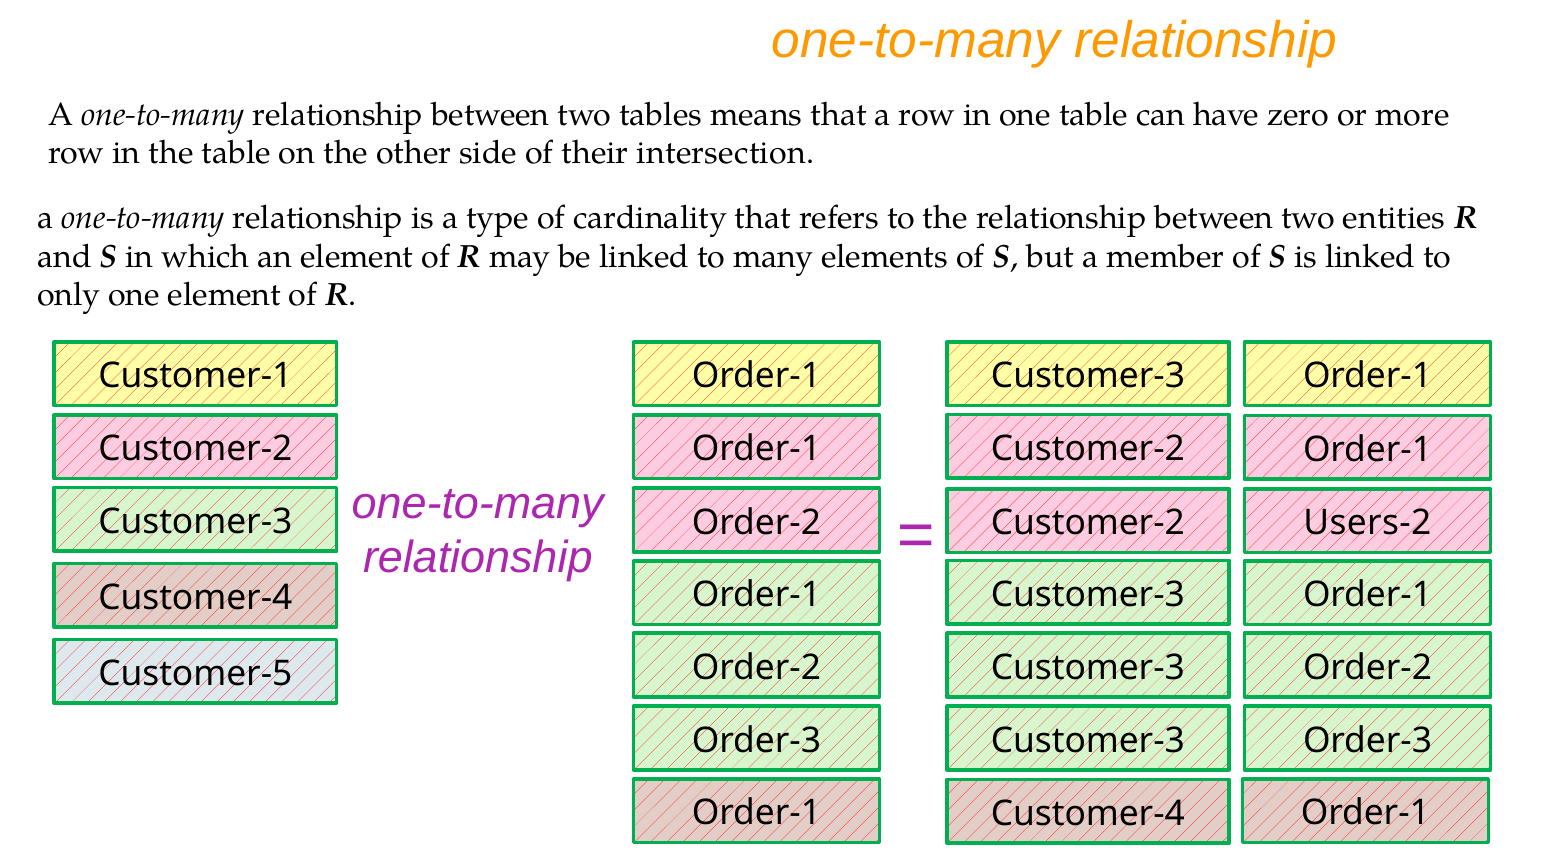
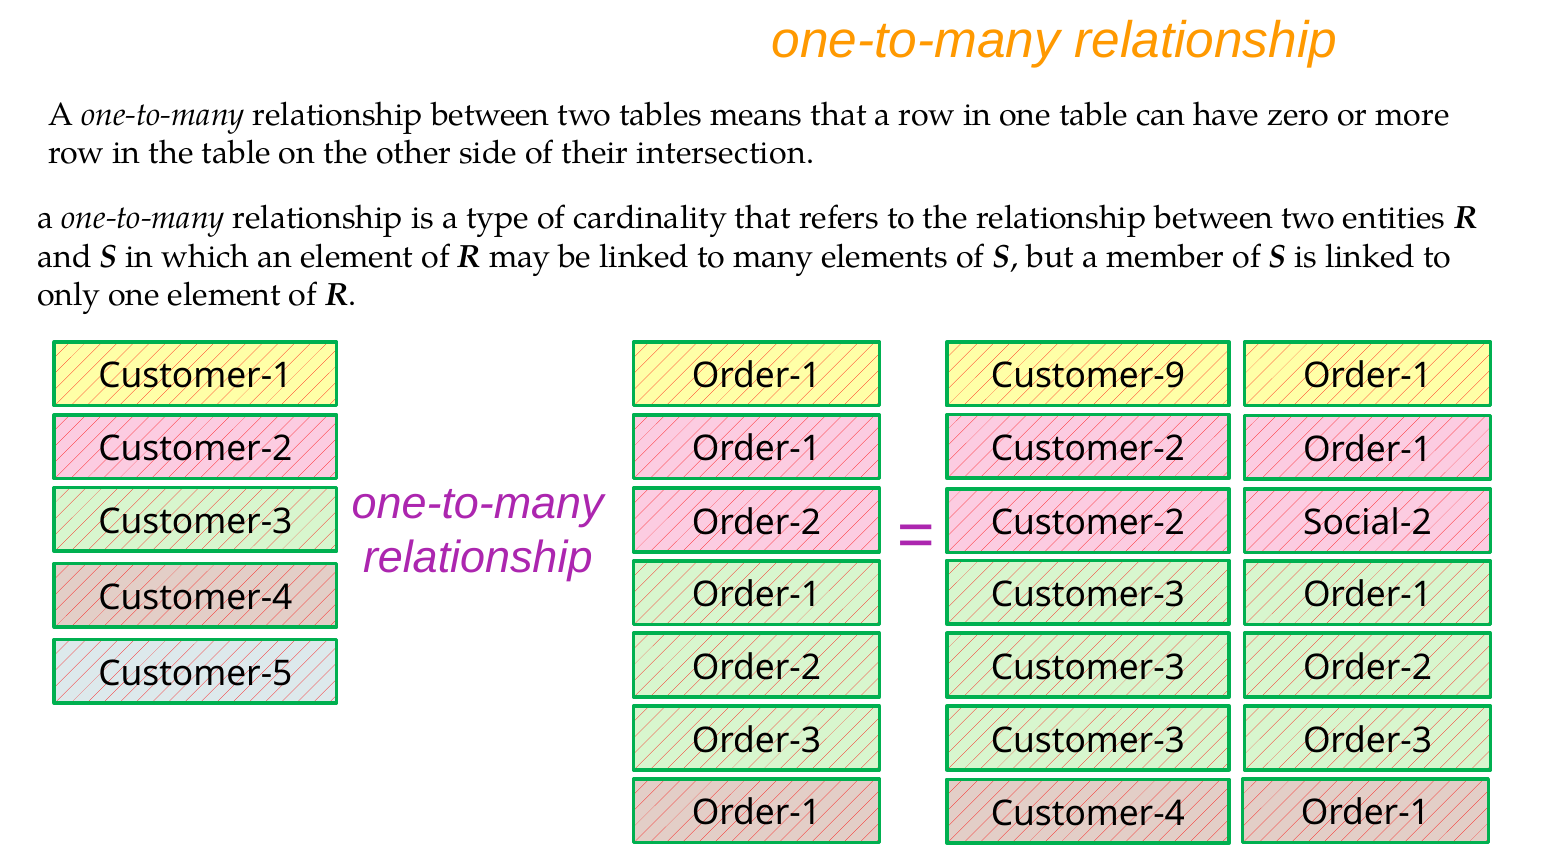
Customer-3: Customer-3 -> Customer-9 (1088, 376)
Users-2: Users-2 -> Social-2 (1367, 523)
